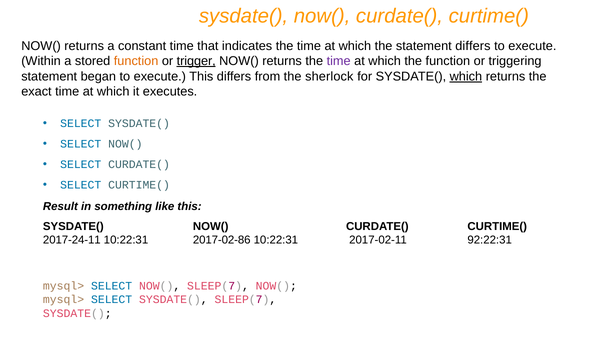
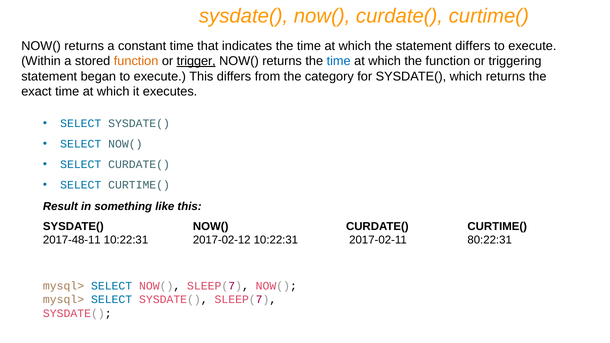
time colour: purple -> blue (339, 61)
sherlock: sherlock -> category (329, 76)
which underline: present -> none (466, 76)
2017-24-11: 2017-24-11 -> 2017-48-11 (72, 240)
2017-02-86: 2017-02-86 -> 2017-02-12 (222, 240)
92:22:31: 92:22:31 -> 80:22:31 (490, 240)
